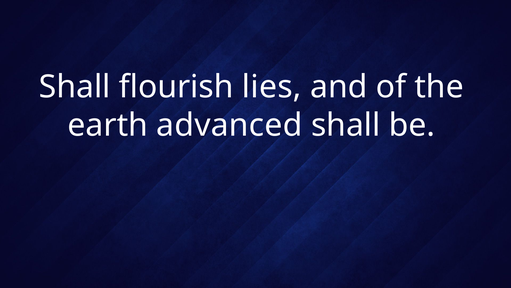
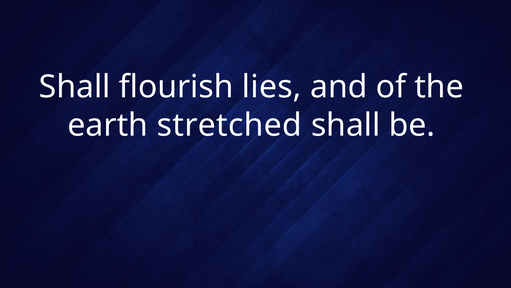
advanced: advanced -> stretched (229, 125)
